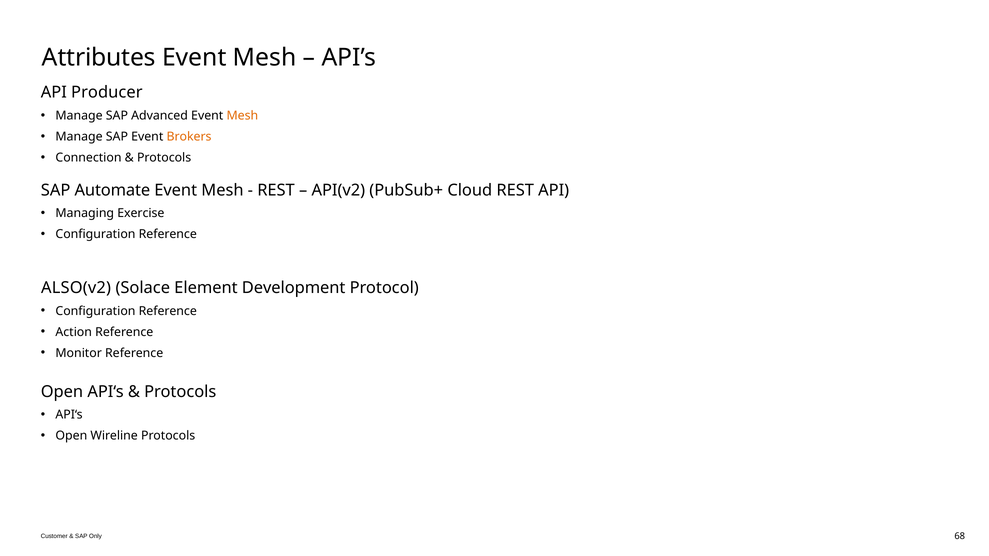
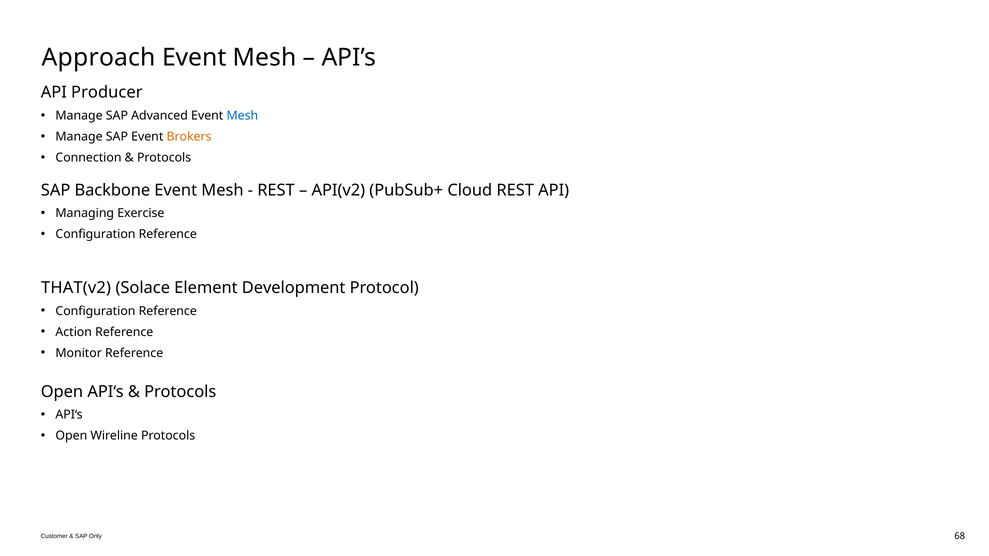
Attributes: Attributes -> Approach (99, 58)
Mesh colour: orange -> blue (242, 116)
Automate: Automate -> Backbone (112, 190)
ALSO(v2: ALSO(v2 -> THAT(v2 (76, 288)
